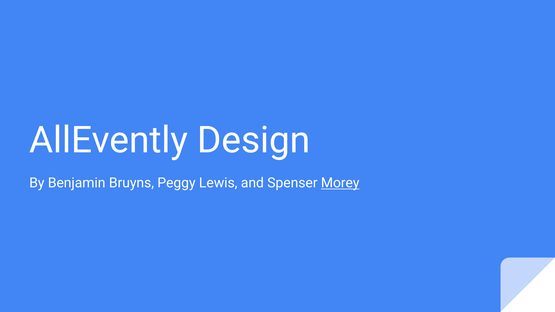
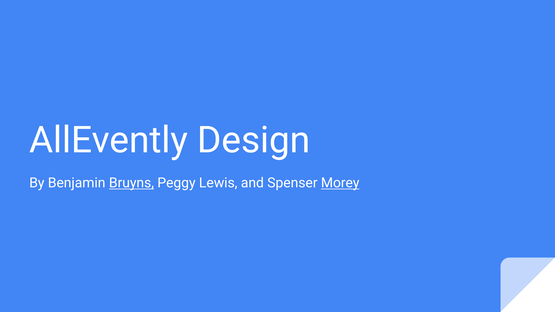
Bruyns underline: none -> present (131, 183)
